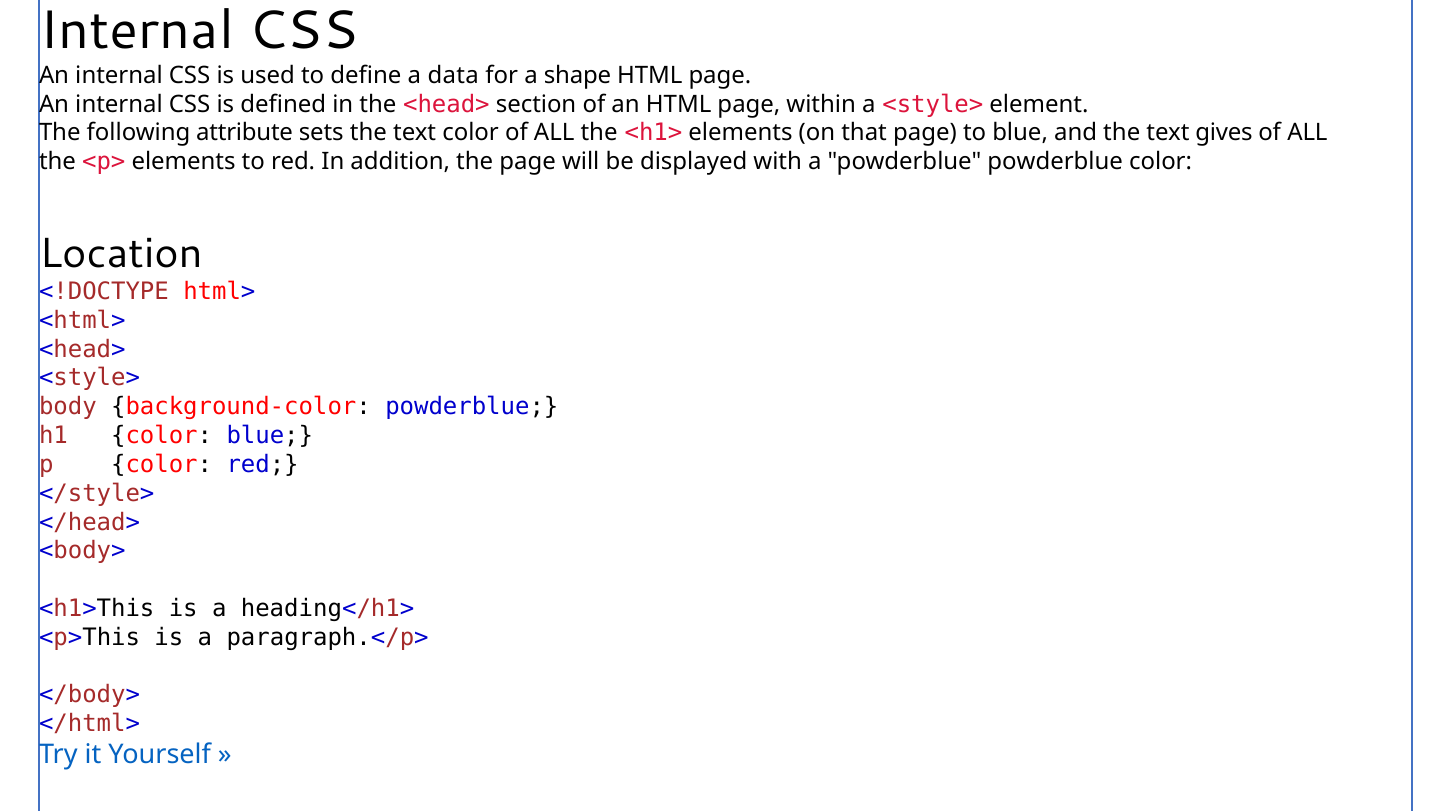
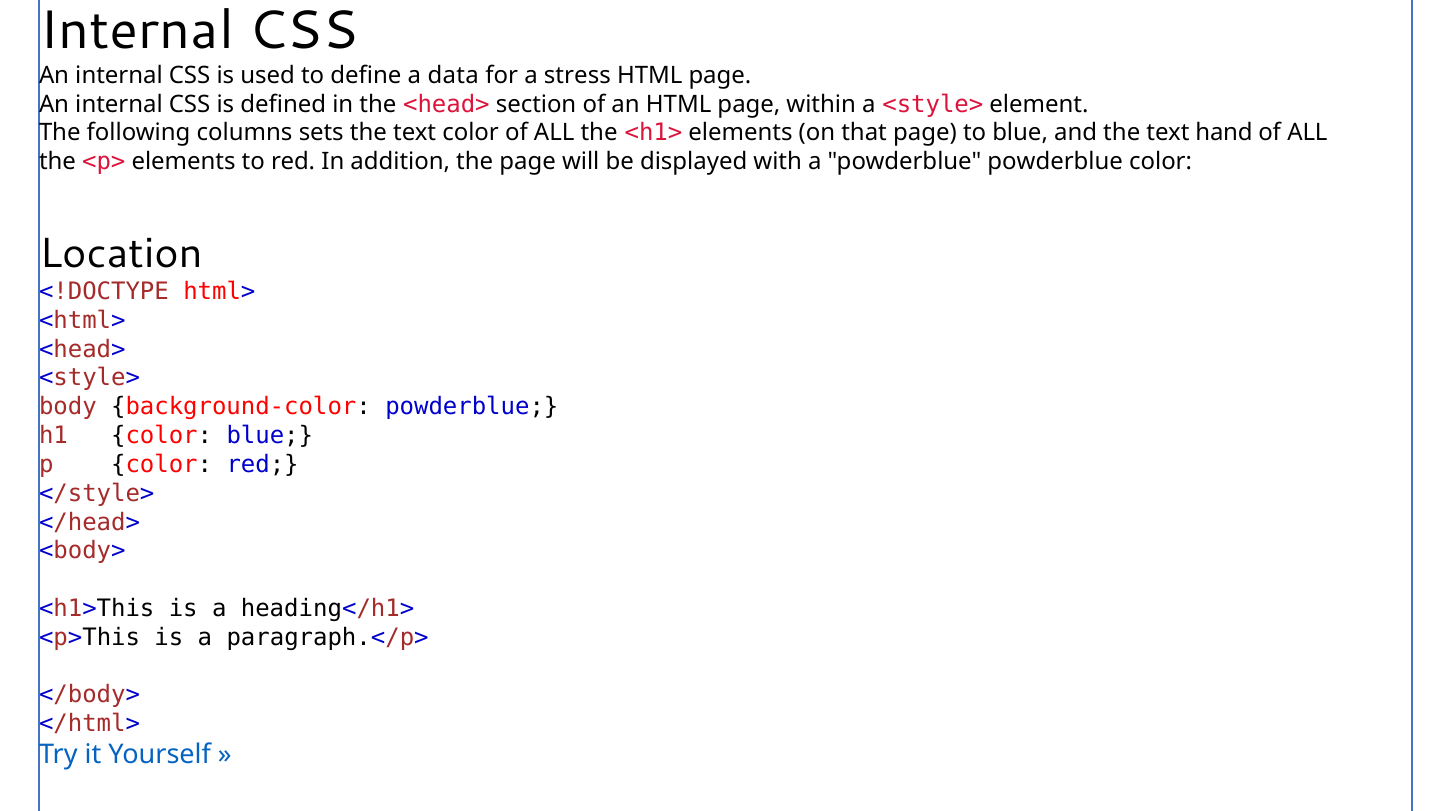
shape: shape -> stress (577, 75)
attribute: attribute -> columns (244, 133)
gives: gives -> hand (1224, 133)
